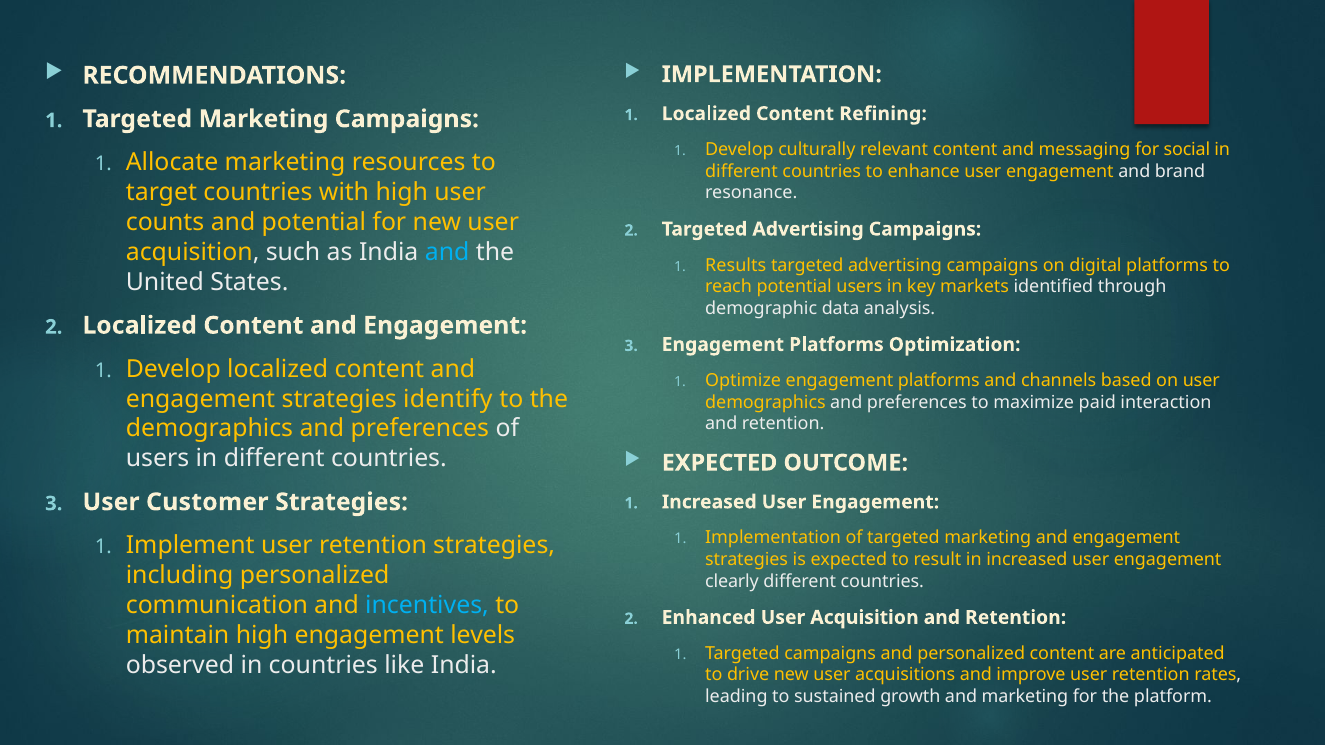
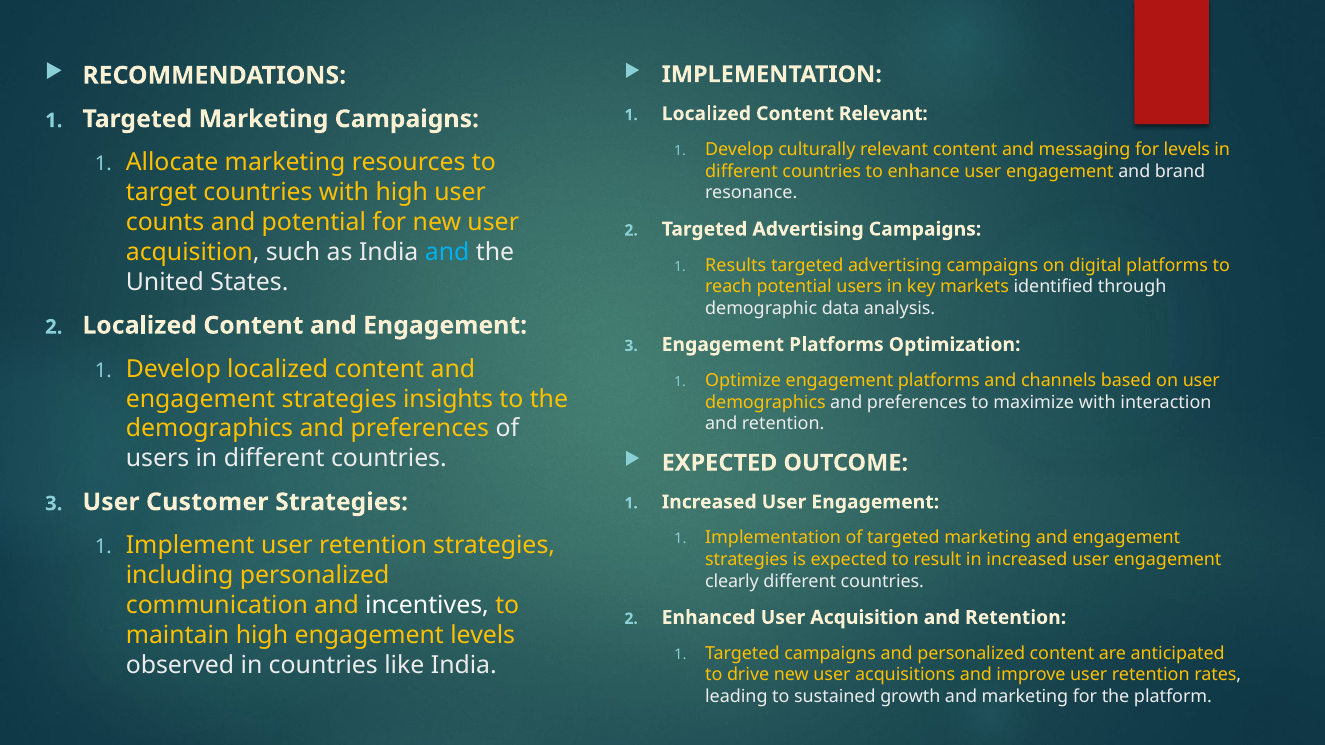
Content Refining: Refining -> Relevant (883, 114)
for social: social -> levels (1187, 150)
identify: identify -> insights (448, 399)
maximize paid: paid -> with (1097, 402)
incentives colour: light blue -> white (427, 605)
